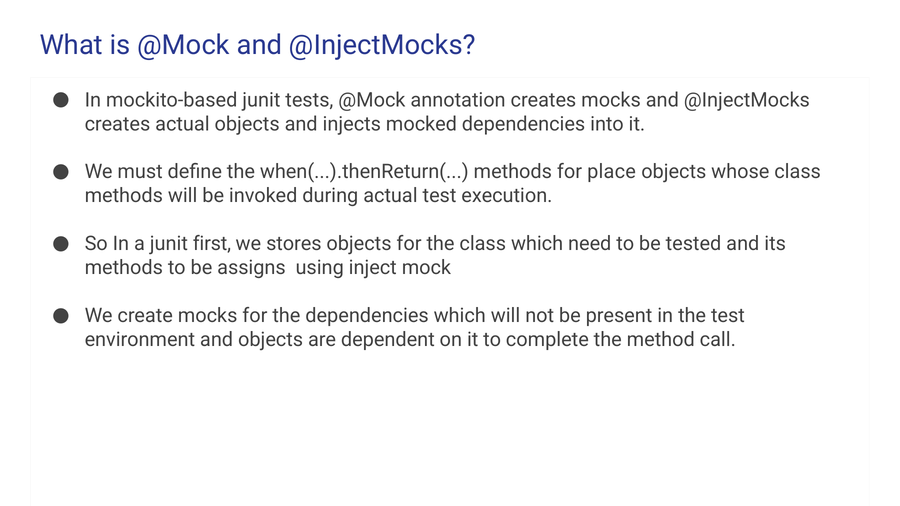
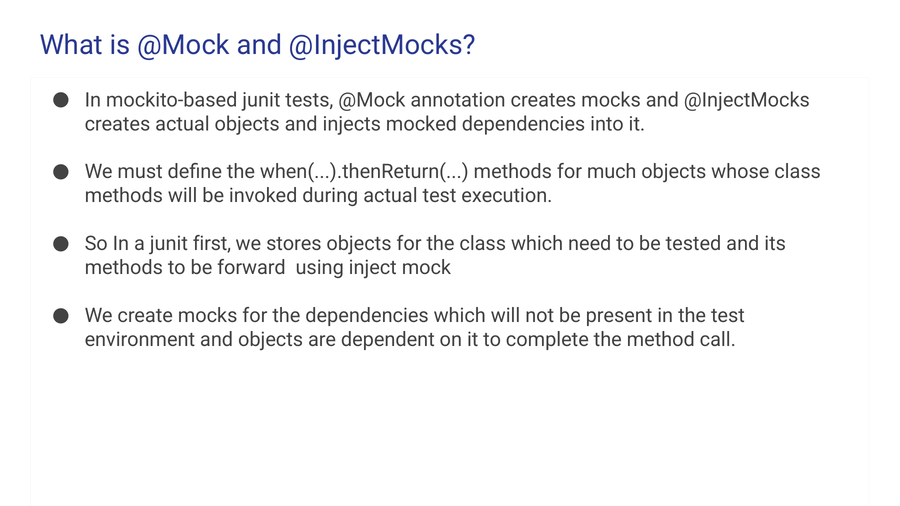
place: place -> much (612, 172)
assigns: assigns -> forward (251, 268)
